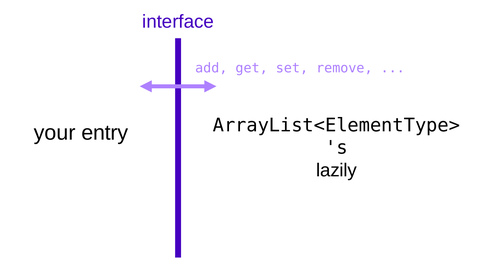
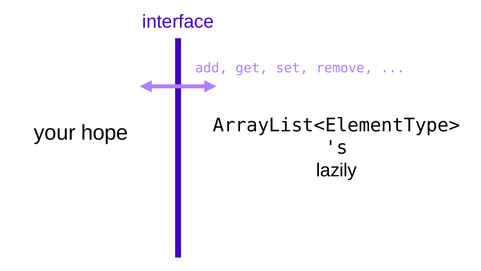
entry: entry -> hope (105, 133)
